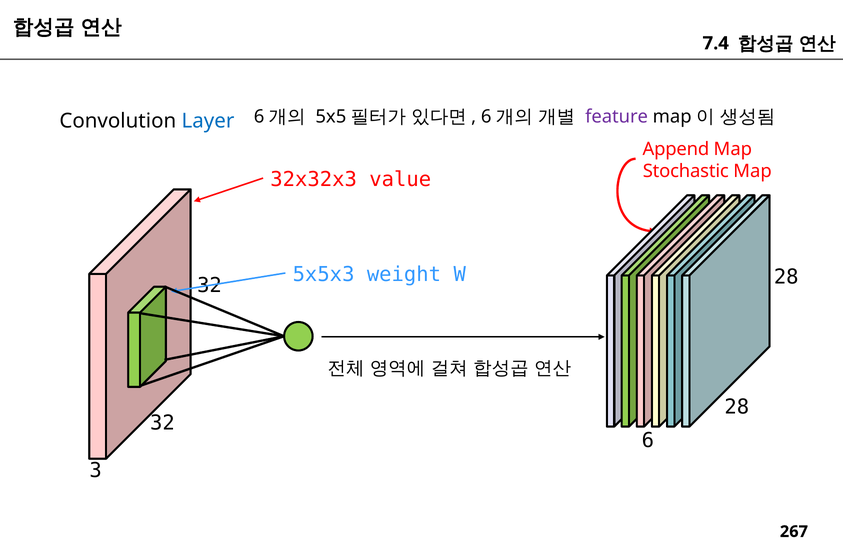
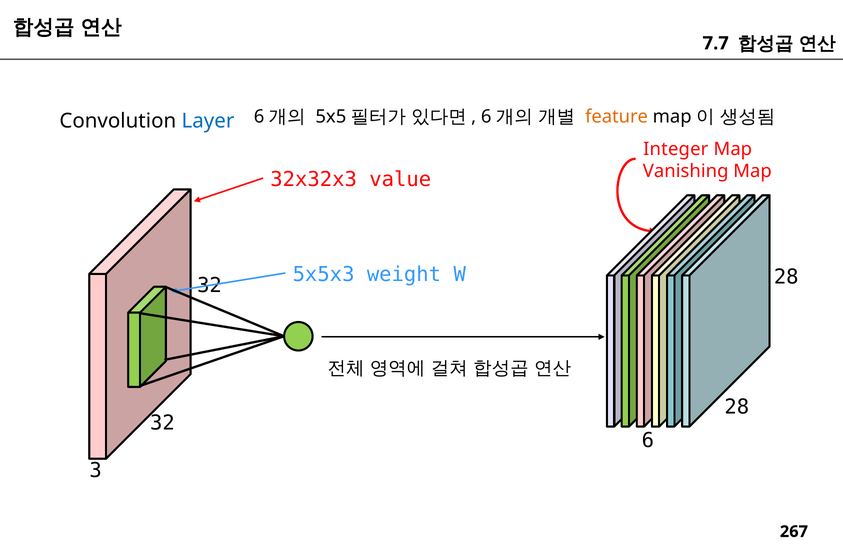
7.4: 7.4 -> 7.7 (716, 43)
feature colour: purple -> orange (617, 116)
Append: Append -> Integer (676, 149)
Stochastic: Stochastic -> Vanishing (686, 171)
